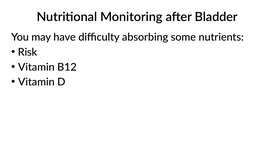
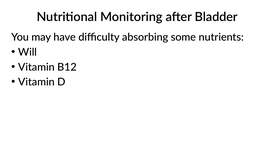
Risk: Risk -> Will (28, 52)
